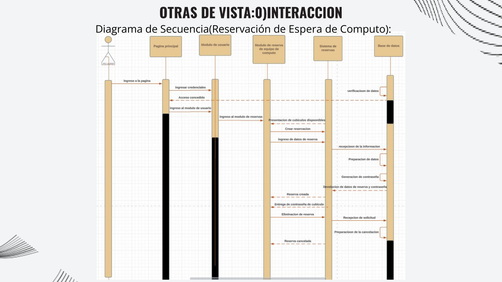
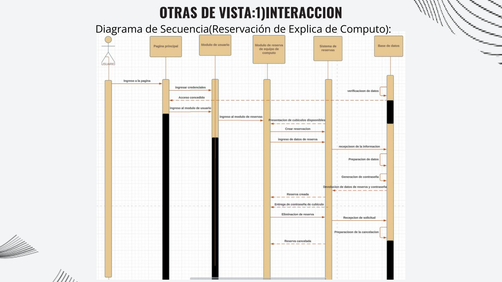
VISTA:0)INTERACCION: VISTA:0)INTERACCION -> VISTA:1)INTERACCION (281, 14)
Espera: Espera -> Explica (305, 29)
